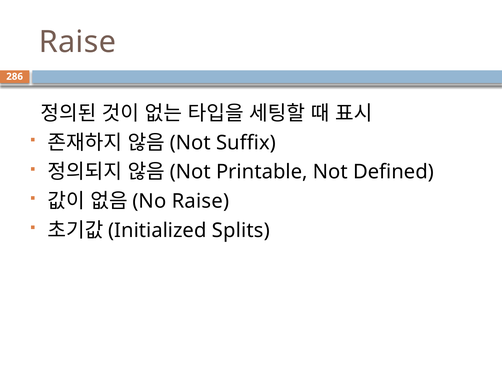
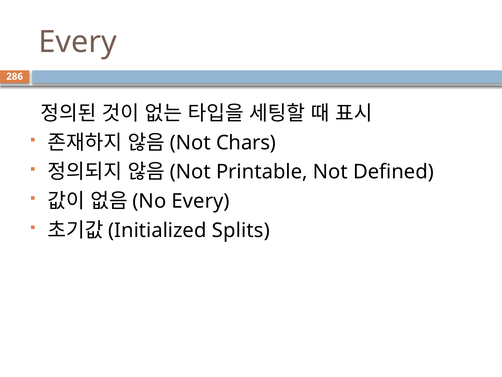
Raise: Raise -> Every (78, 42)
Suffix: Suffix -> Chars (246, 143)
Raise: Raise -> Every (201, 201)
